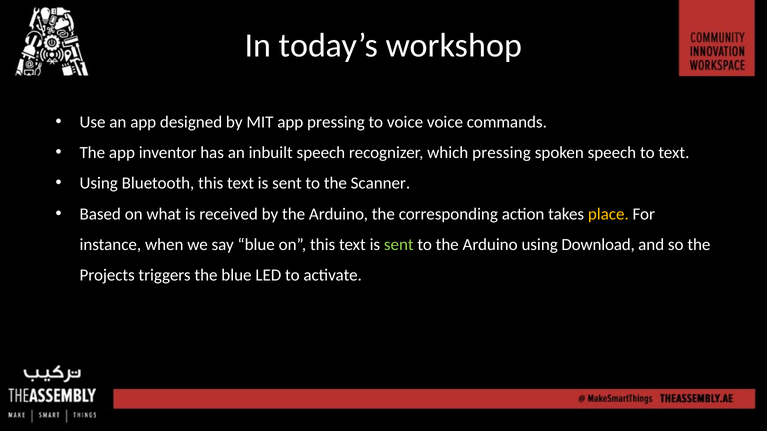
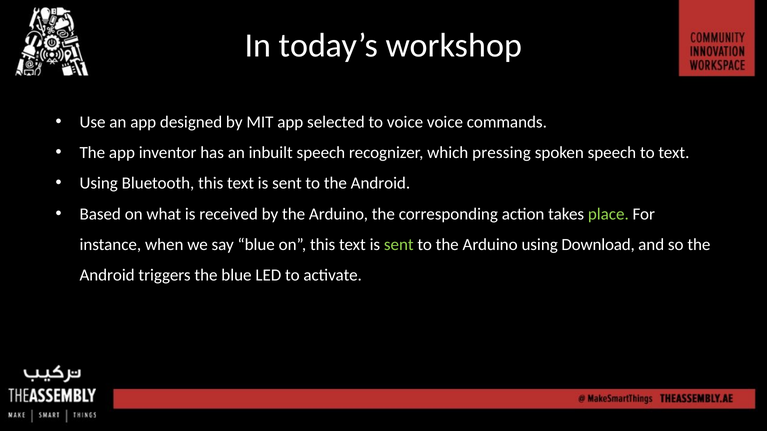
app pressing: pressing -> selected (336, 122)
to the Scanner: Scanner -> Android (380, 184)
place colour: yellow -> light green (608, 214)
Projects: Projects -> Android (107, 275)
